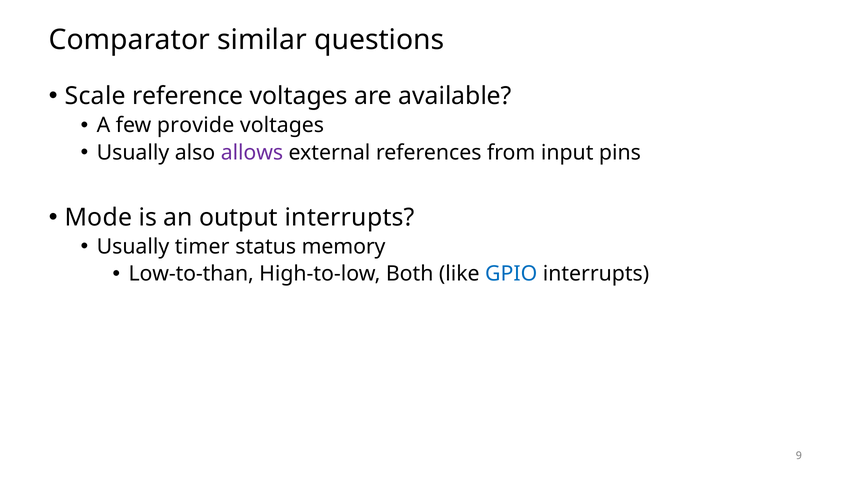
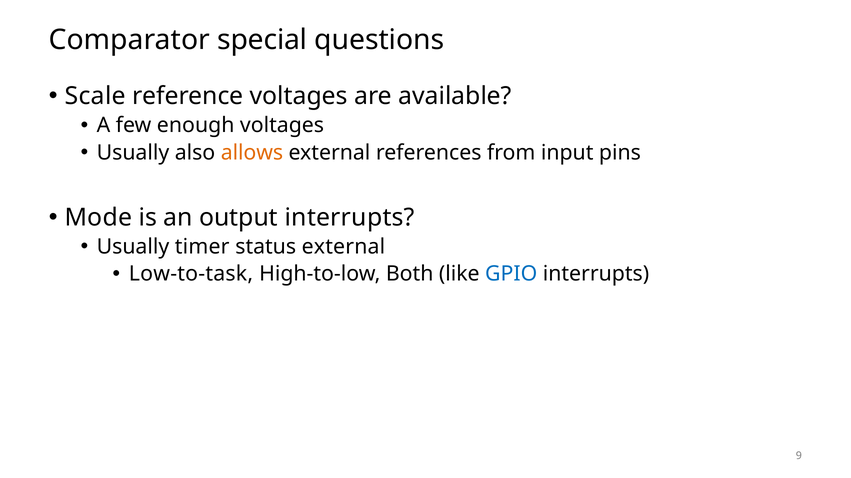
similar: similar -> special (262, 40)
provide: provide -> enough (196, 126)
allows colour: purple -> orange (252, 153)
status memory: memory -> external (343, 247)
Low-to-than: Low-to-than -> Low-to-task (191, 274)
